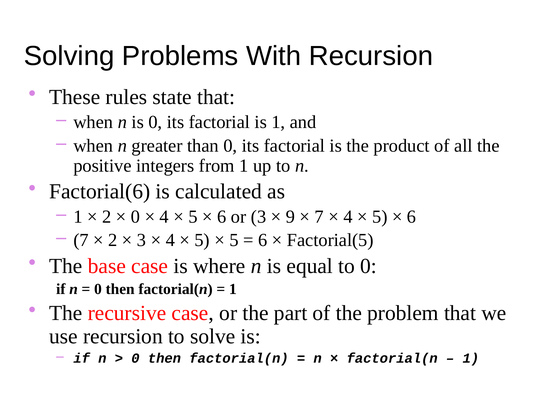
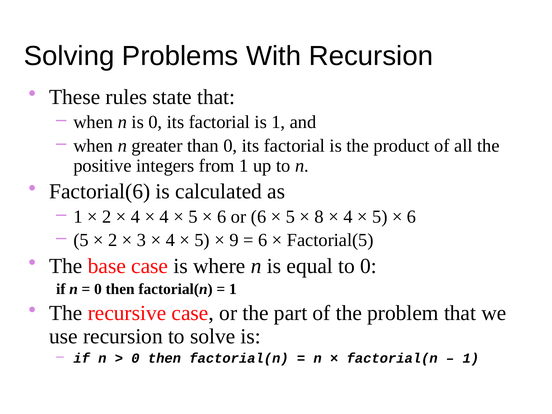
0: 0 -> 4 (135, 217)
or 3: 3 -> 6 (259, 217)
9: 9 -> 5 (290, 217)
7: 7 -> 8 (319, 217)
7: 7 -> 5 (81, 240)
5: 5 -> 9 (234, 240)
